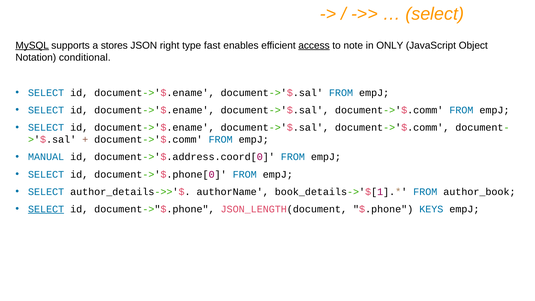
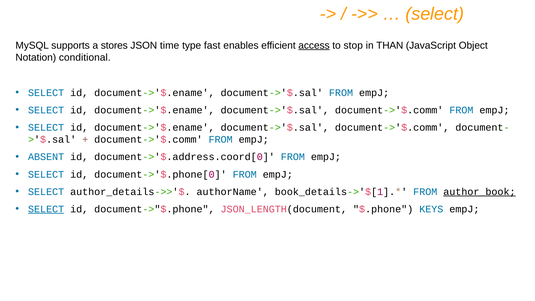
MySQL underline: present -> none (32, 45)
right: right -> time (170, 45)
note: note -> stop (353, 45)
ONLY: ONLY -> THAN (390, 45)
MANUAL: MANUAL -> ABSENT (46, 157)
author_book underline: none -> present (479, 192)
